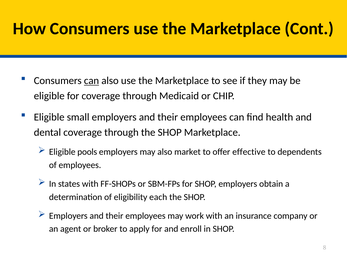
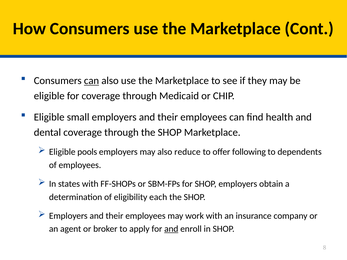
market: market -> reduce (187, 152)
effective: effective -> following (249, 152)
and underline: none -> present (171, 229)
